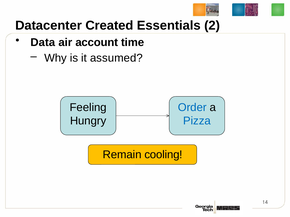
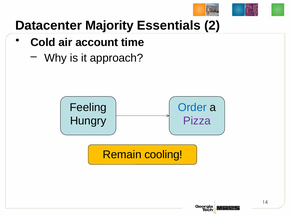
Created: Created -> Majority (109, 26)
Data: Data -> Cold (43, 42)
assumed: assumed -> approach (116, 58)
Pizza colour: blue -> purple (197, 121)
